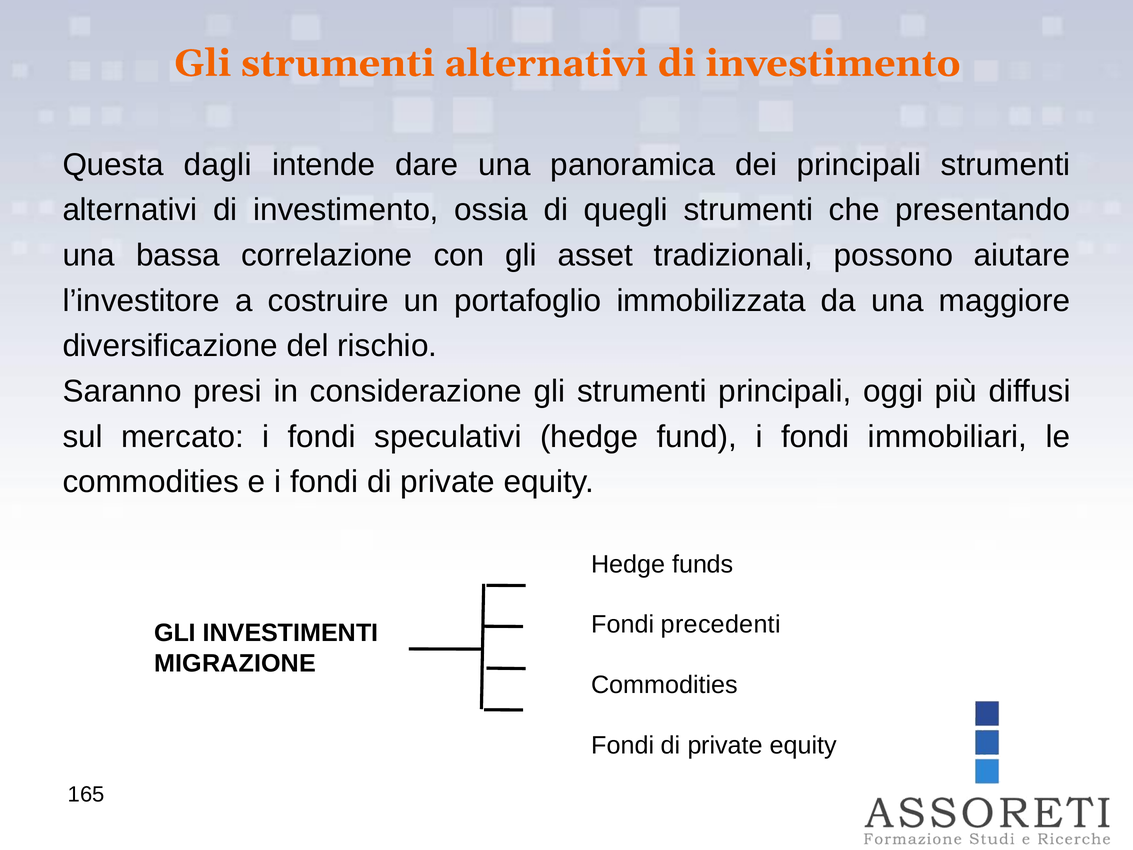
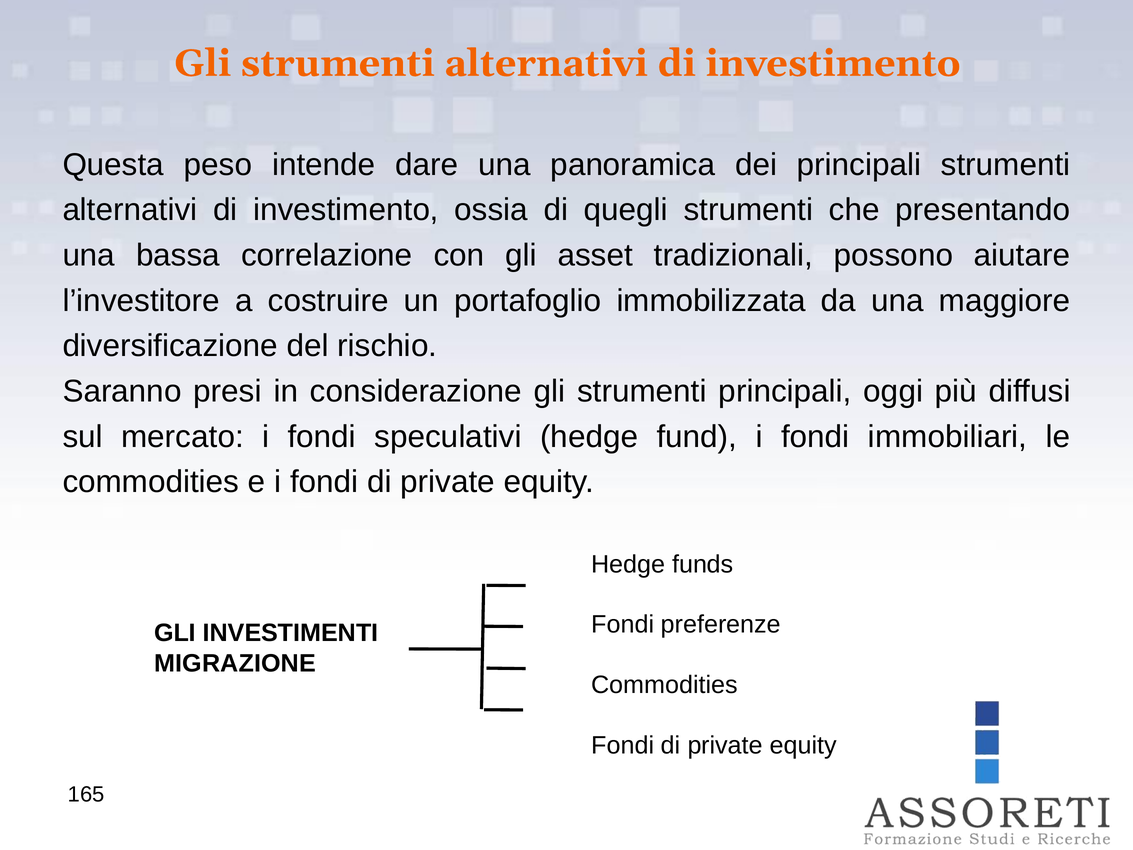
dagli: dagli -> peso (218, 165)
precedenti: precedenti -> preferenze (721, 624)
